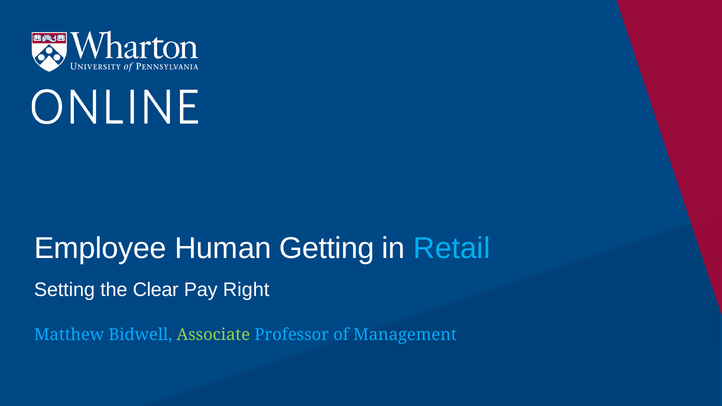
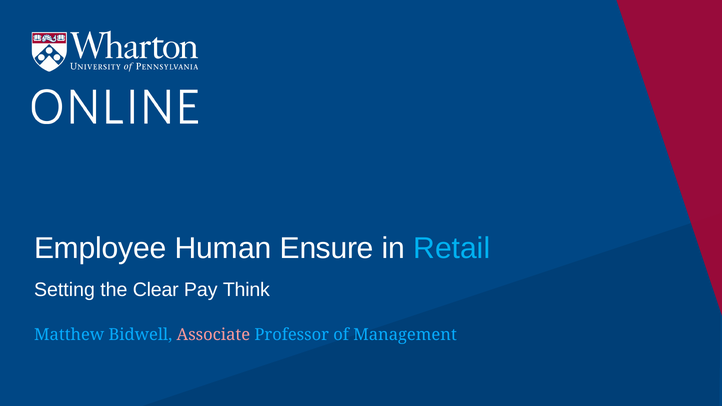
Getting: Getting -> Ensure (327, 248)
Right: Right -> Think (246, 290)
Associate colour: light green -> pink (213, 335)
